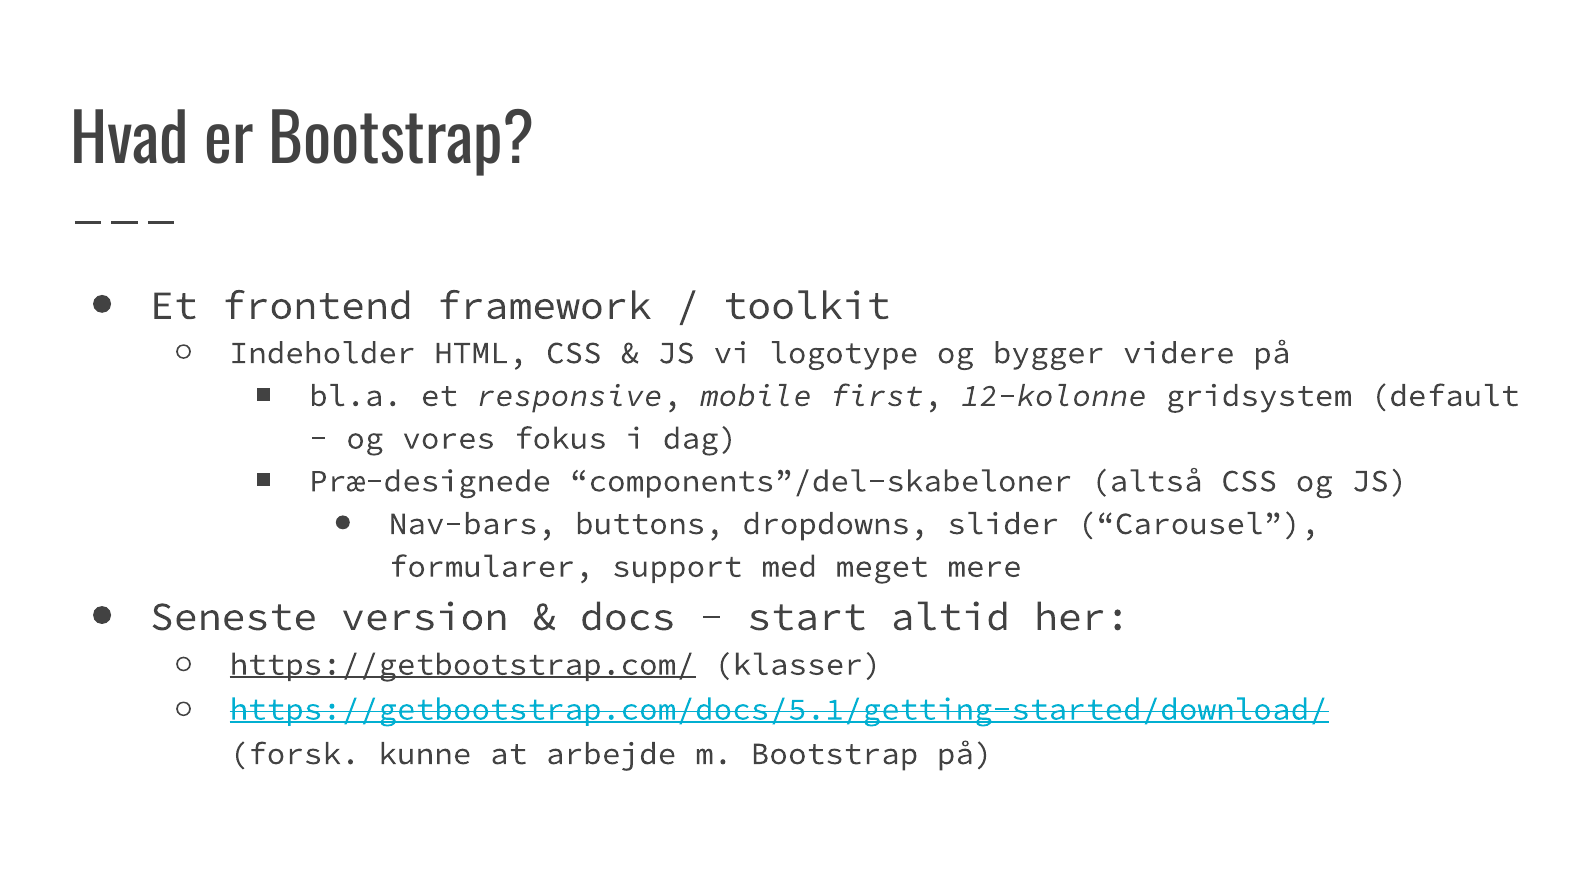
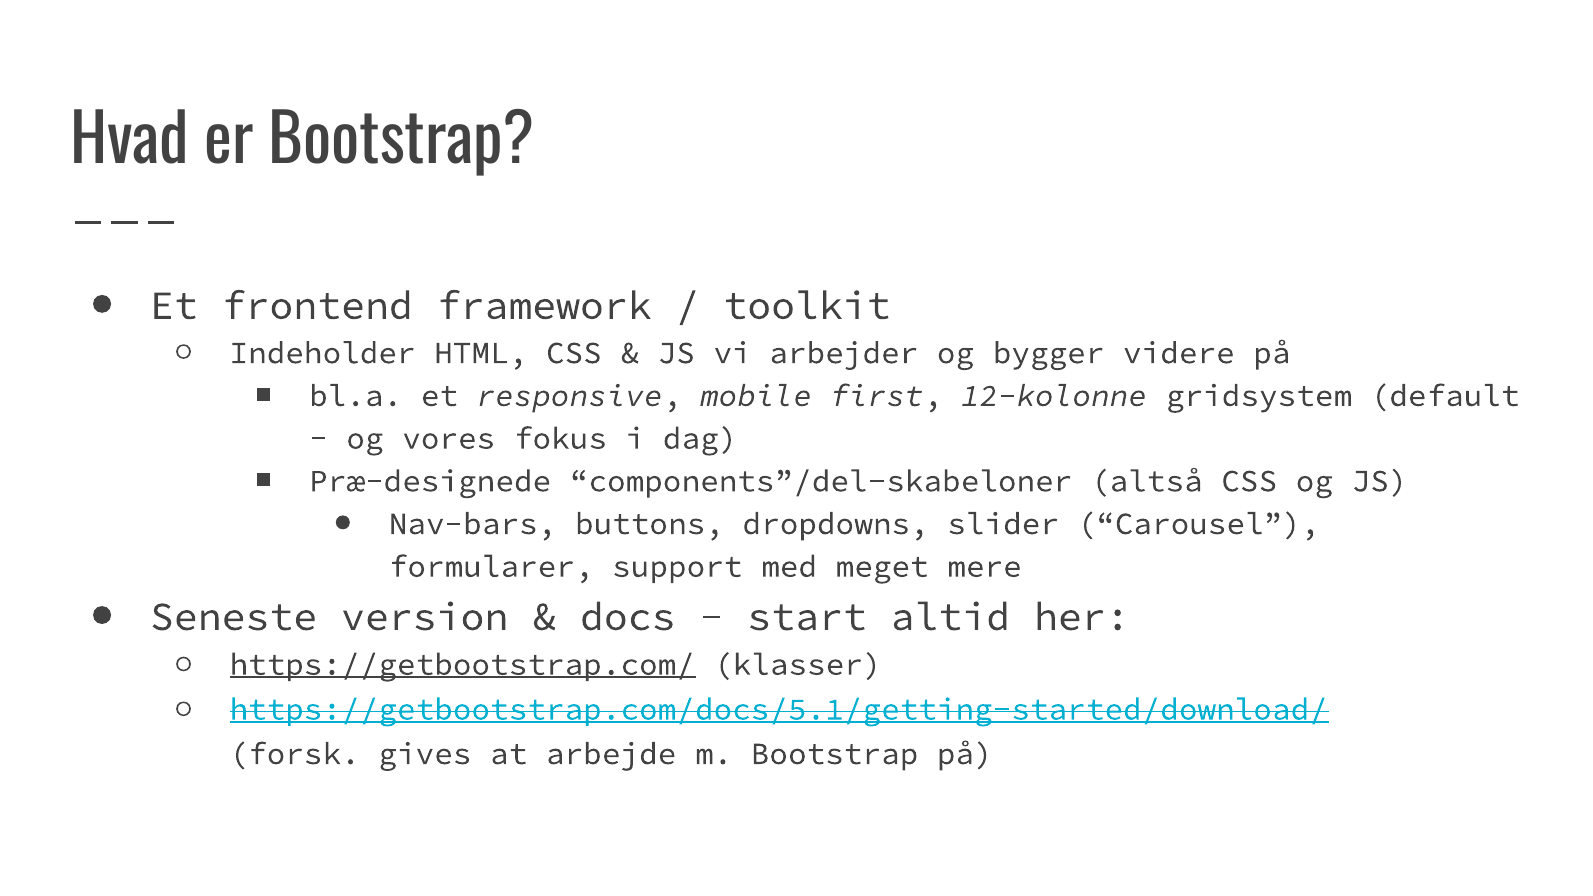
logotype: logotype -> arbejder (844, 353)
kunne: kunne -> gives (425, 754)
